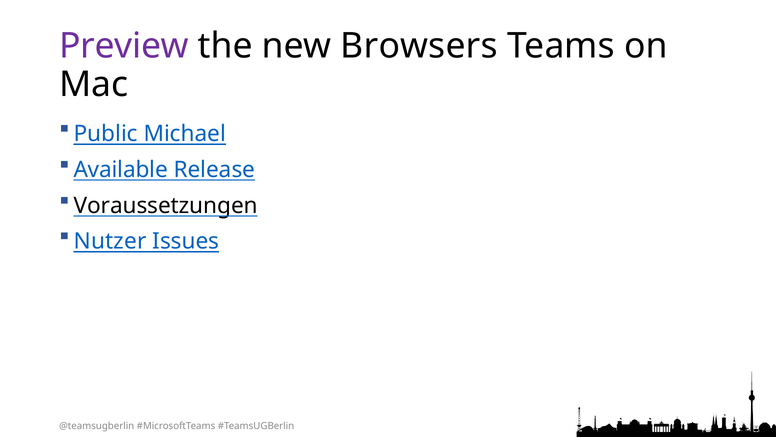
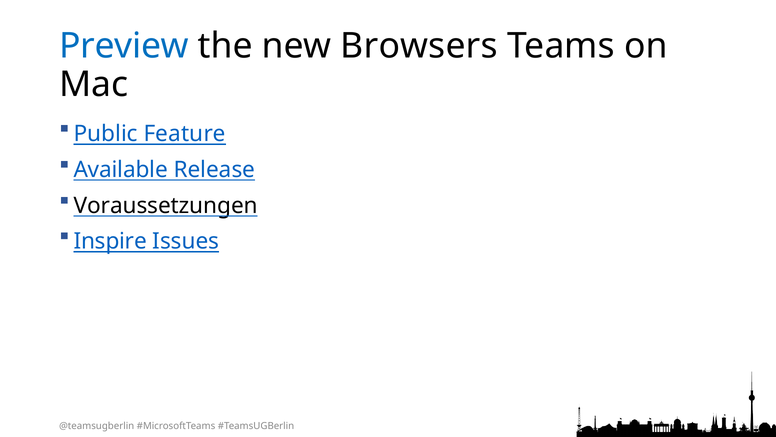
Preview colour: purple -> blue (124, 46)
Michael: Michael -> Feature (185, 134)
Nutzer: Nutzer -> Inspire (110, 241)
